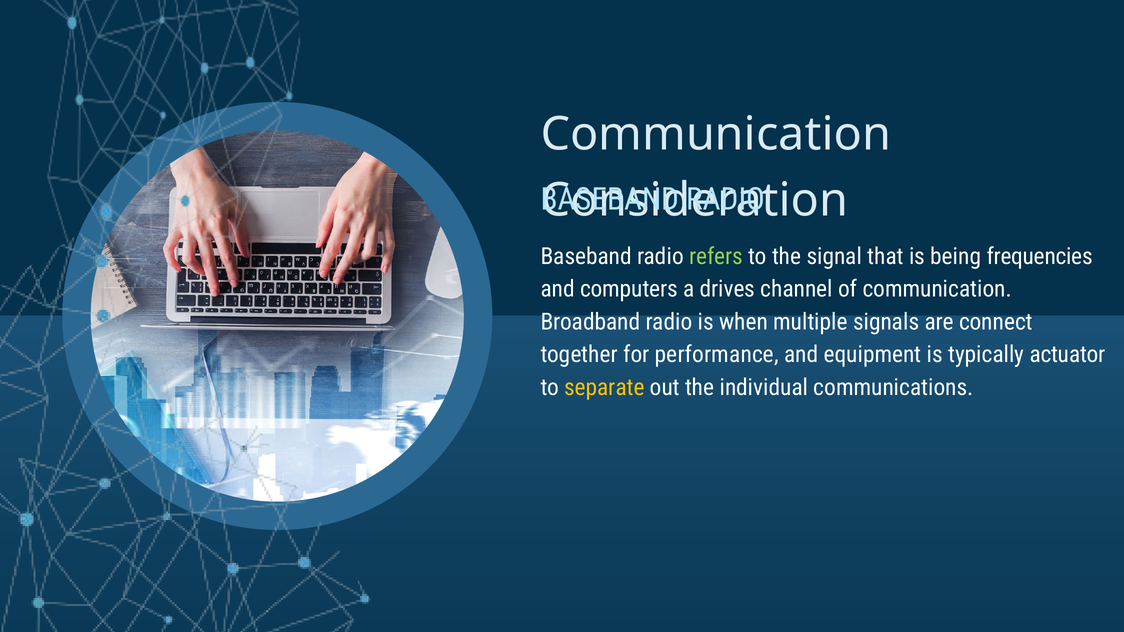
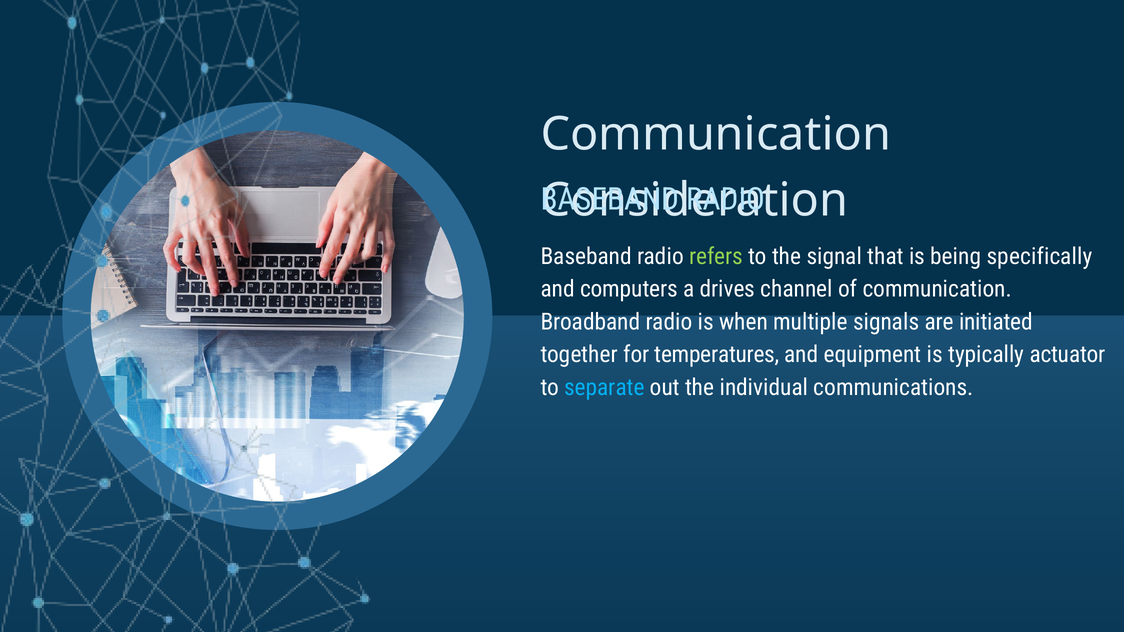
frequencies: frequencies -> specifically (1040, 256)
connect: connect -> initiated (996, 322)
performance: performance -> temperatures (717, 355)
separate colour: yellow -> light blue (604, 388)
